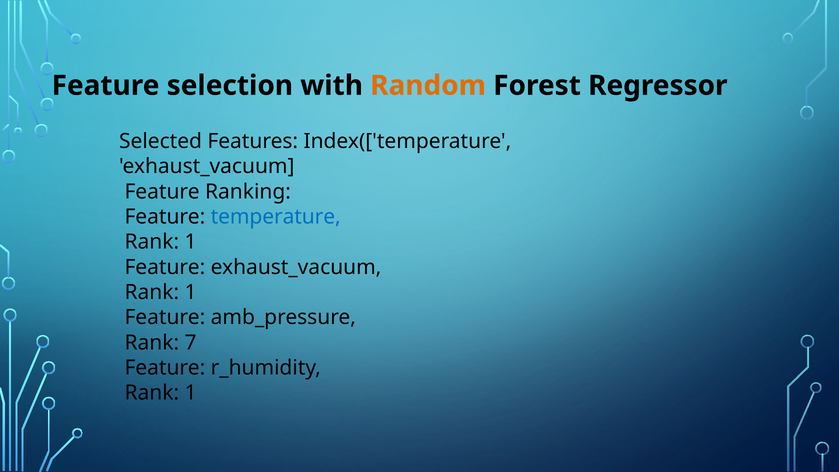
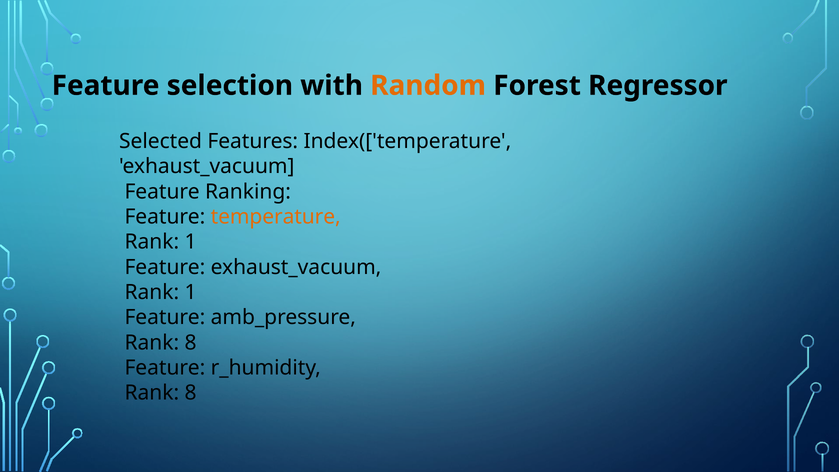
temperature colour: blue -> orange (276, 217)
7: 7 -> 8 (191, 343)
1: 1 -> 8 (191, 393)
